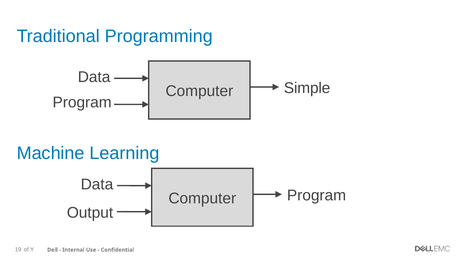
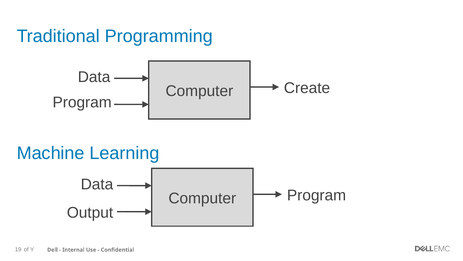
Simple: Simple -> Create (307, 88)
